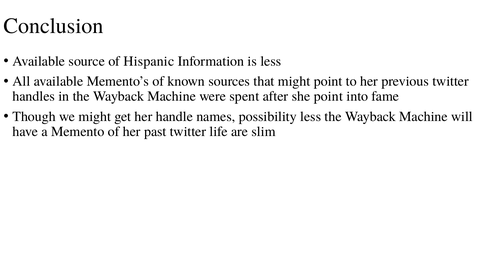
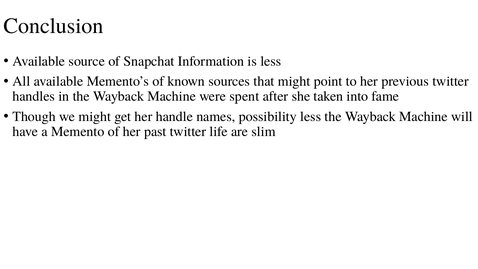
Hispanic: Hispanic -> Snapchat (149, 61)
she point: point -> taken (328, 96)
